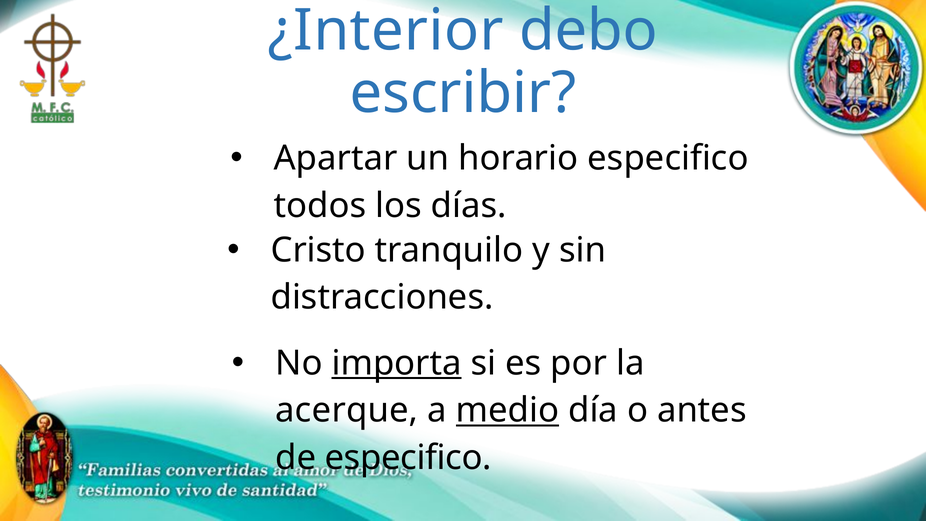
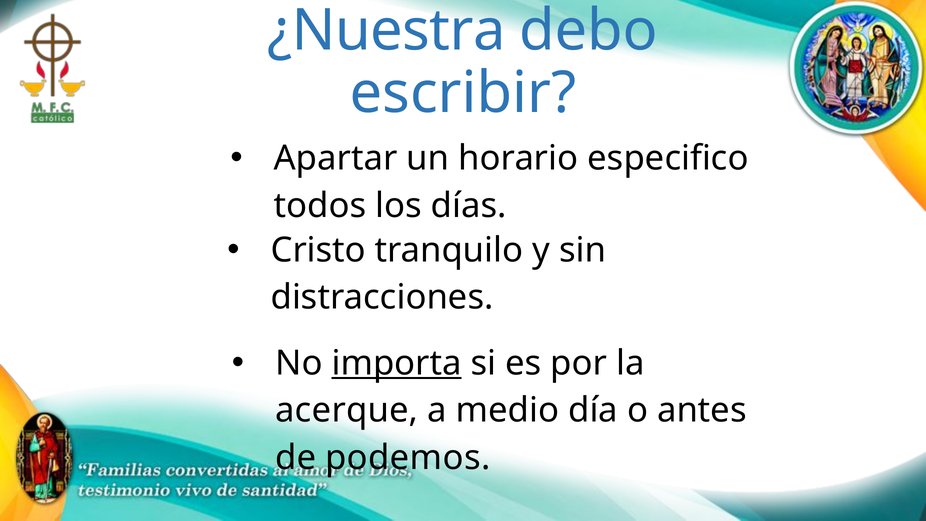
¿Interior: ¿Interior -> ¿Nuestra (386, 31)
medio underline: present -> none (508, 410)
de especifico: especifico -> podemos (408, 458)
